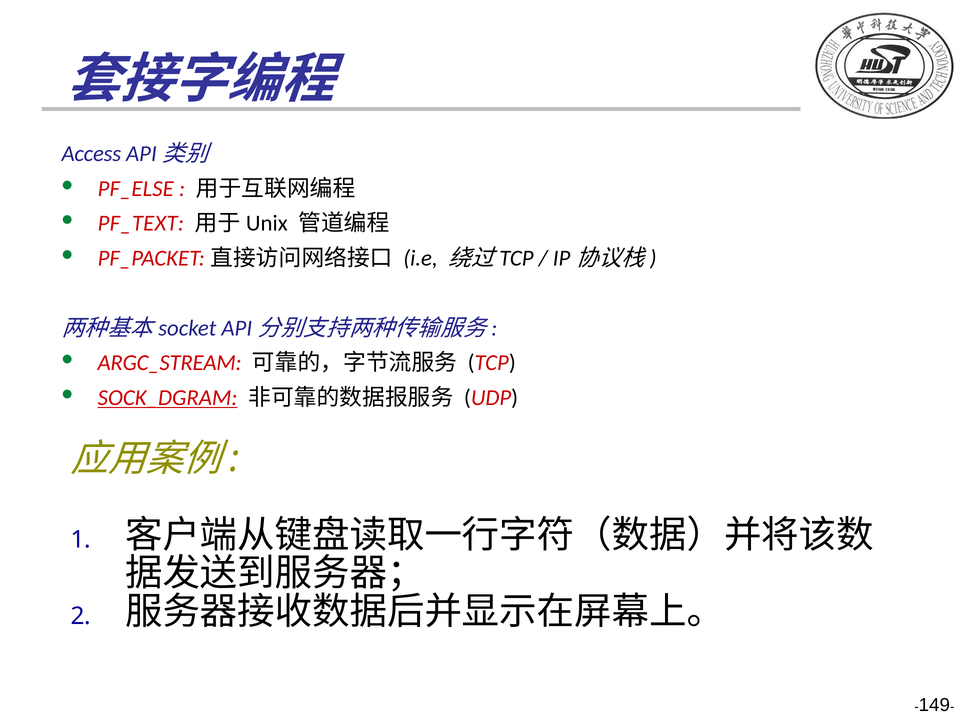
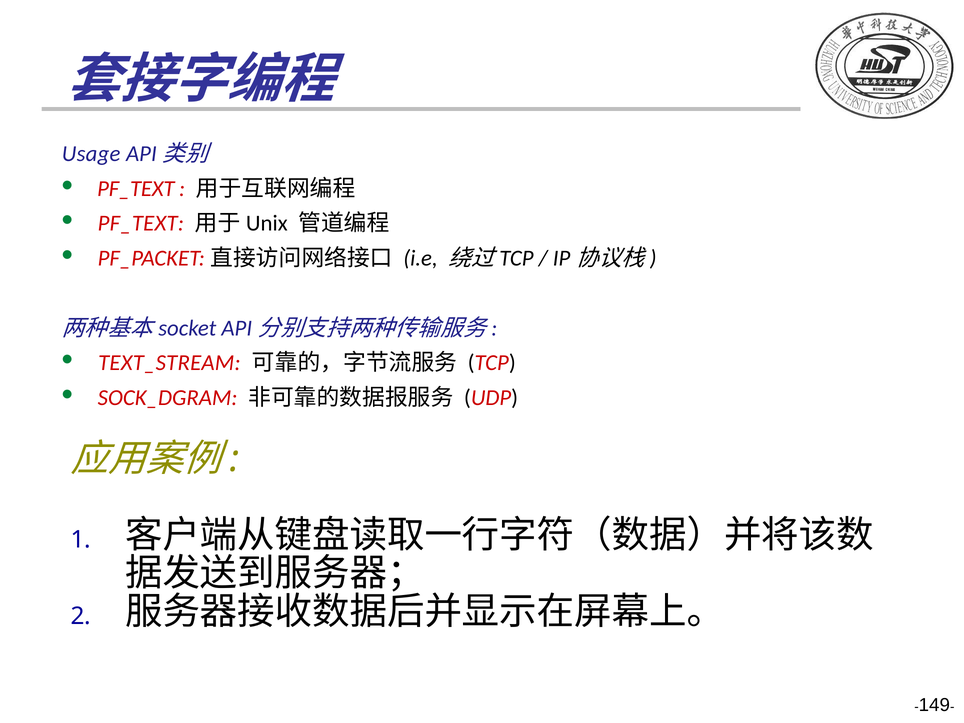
Access: Access -> Usage (91, 154)
PF_ELSE: PF_ELSE -> PF_TEXT (136, 189)
ARGC_STREAM: ARGC_STREAM -> TEXT_STREAM (169, 363)
SOCK_DGRAM underline: present -> none (168, 398)
